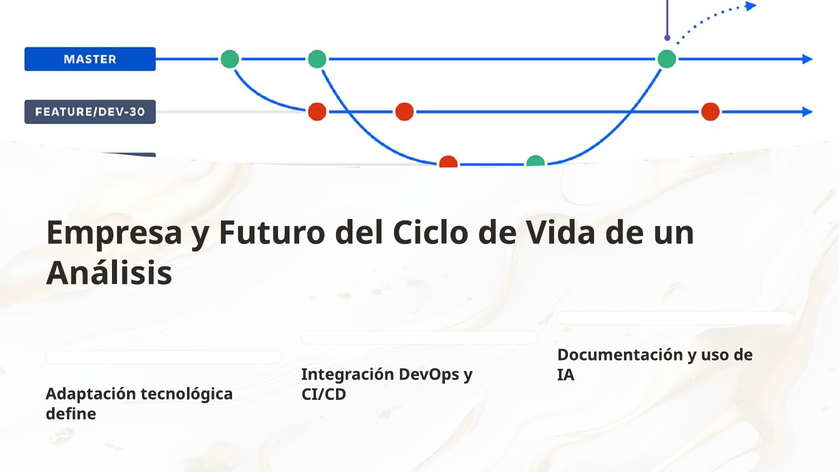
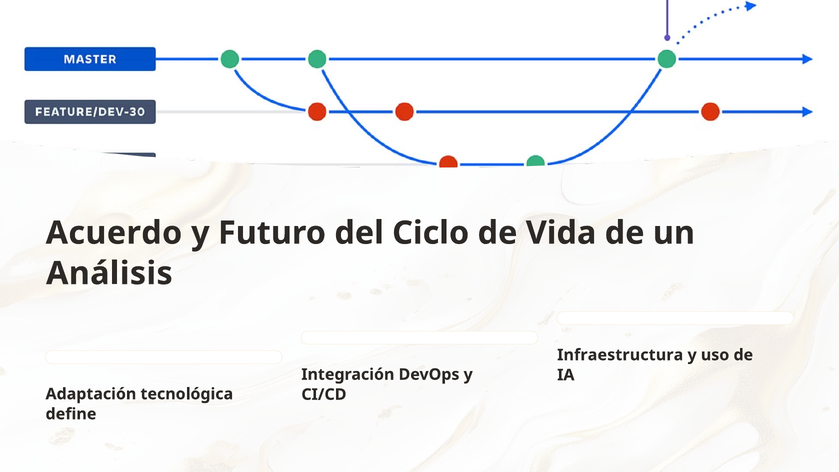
Empresa: Empresa -> Acuerdo (114, 233)
Documentación: Documentación -> Infraestructura (620, 355)
